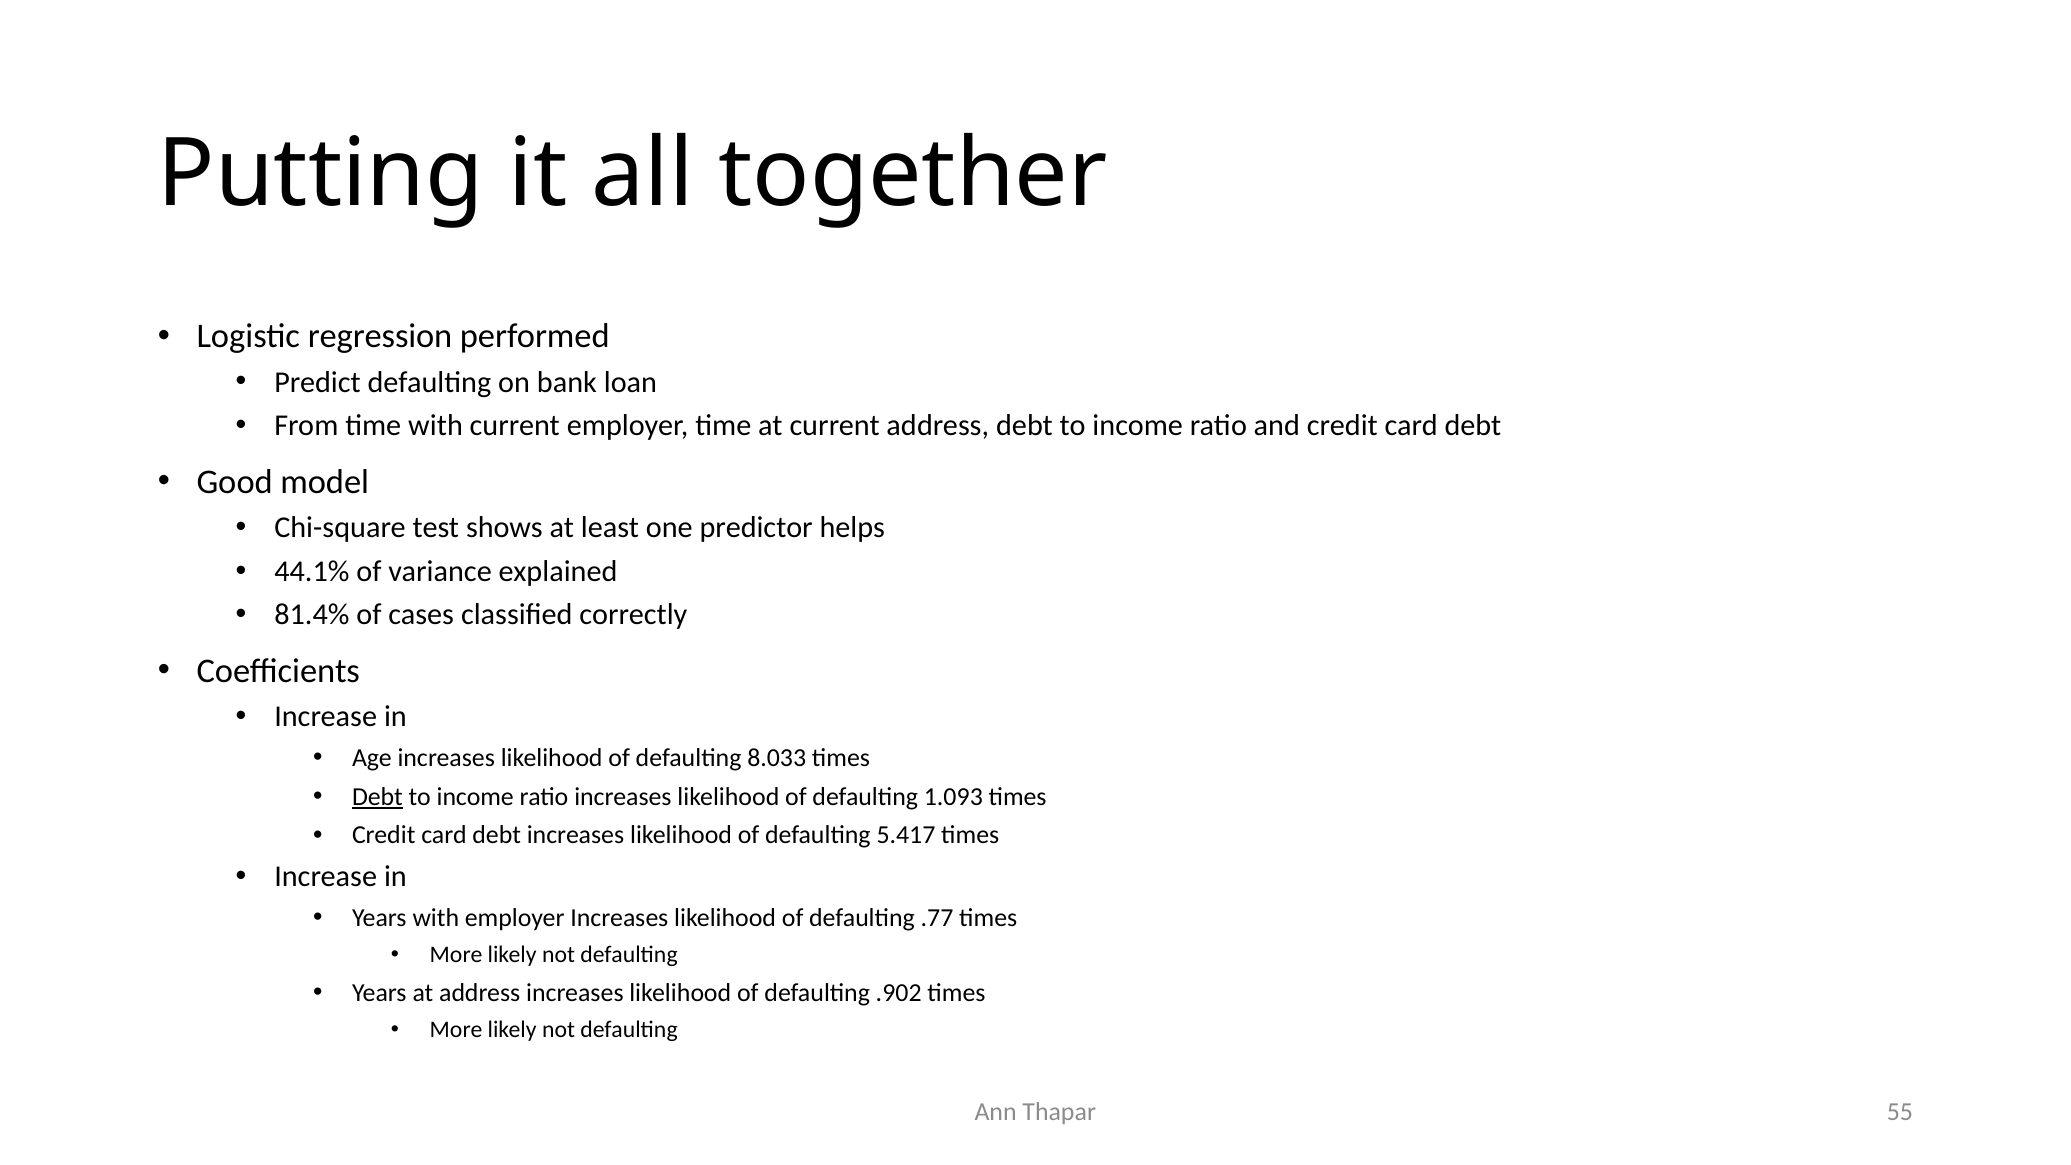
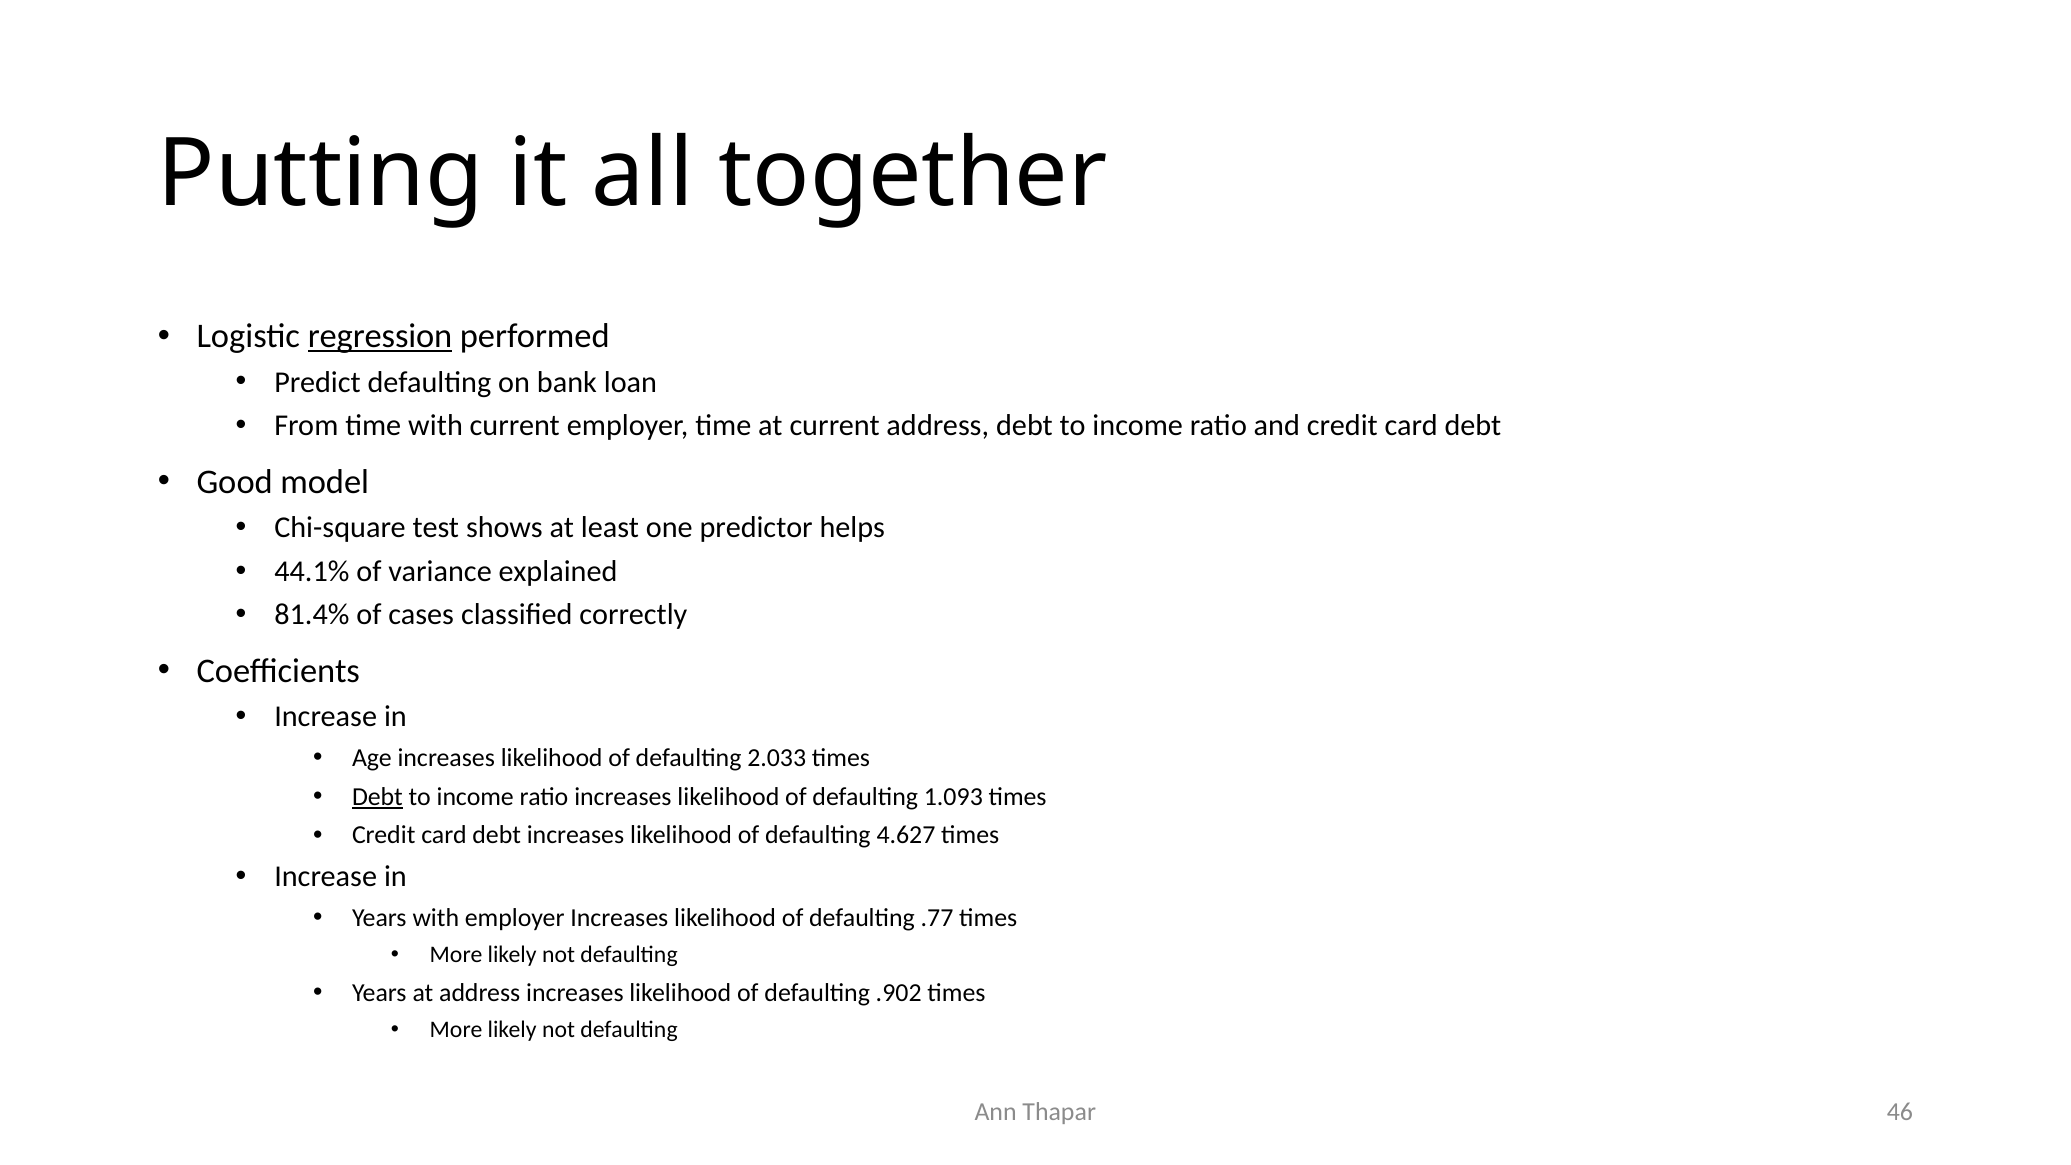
regression underline: none -> present (380, 336)
8.033: 8.033 -> 2.033 (777, 758)
5.417: 5.417 -> 4.627 (906, 835)
55: 55 -> 46 (1900, 1112)
